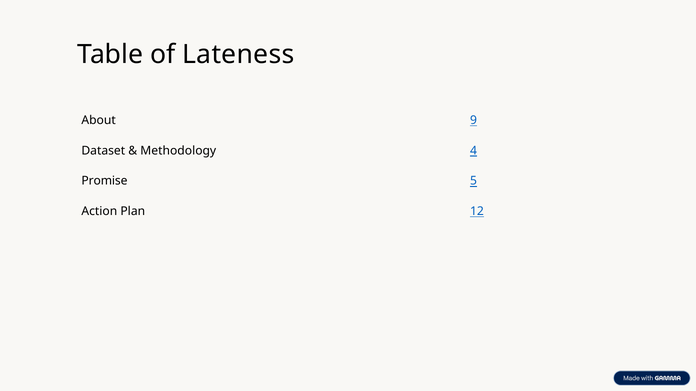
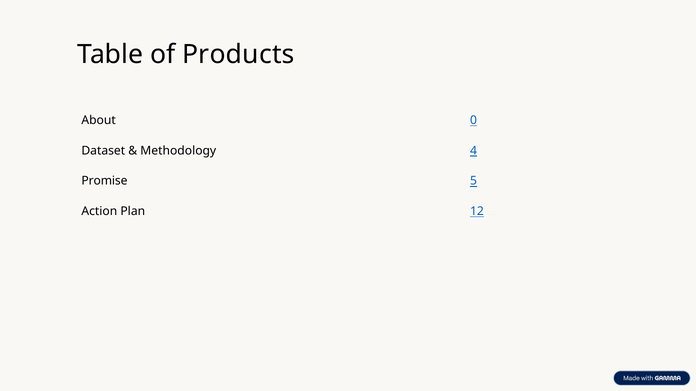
Lateness: Lateness -> Products (238, 55)
9: 9 -> 0 (473, 120)
